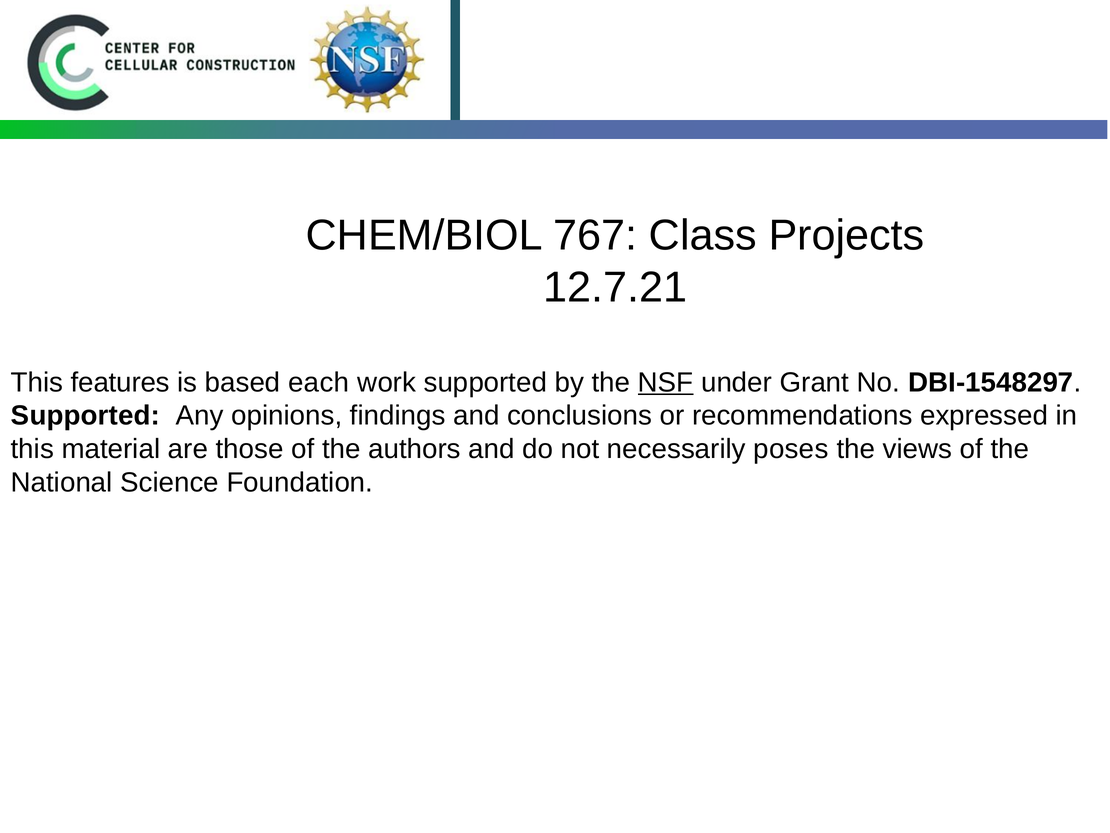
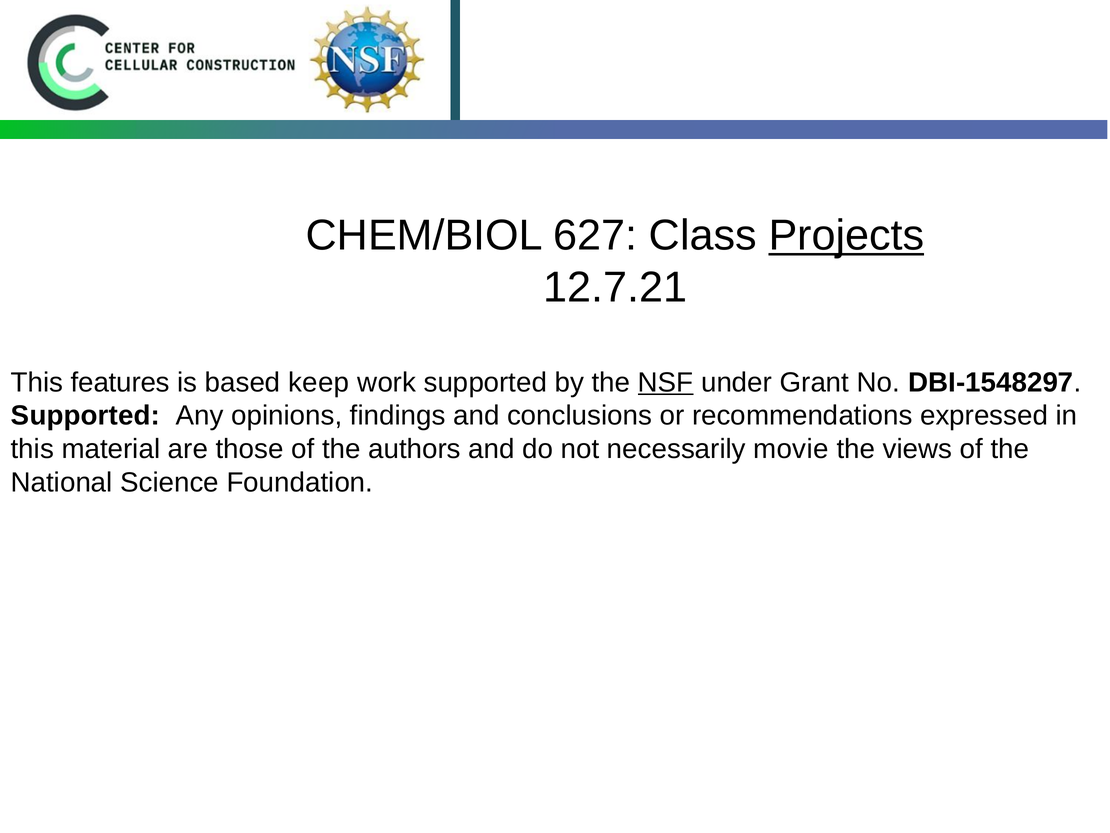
767: 767 -> 627 (595, 235)
Projects underline: none -> present (846, 235)
each: each -> keep (319, 382)
poses: poses -> movie (791, 449)
